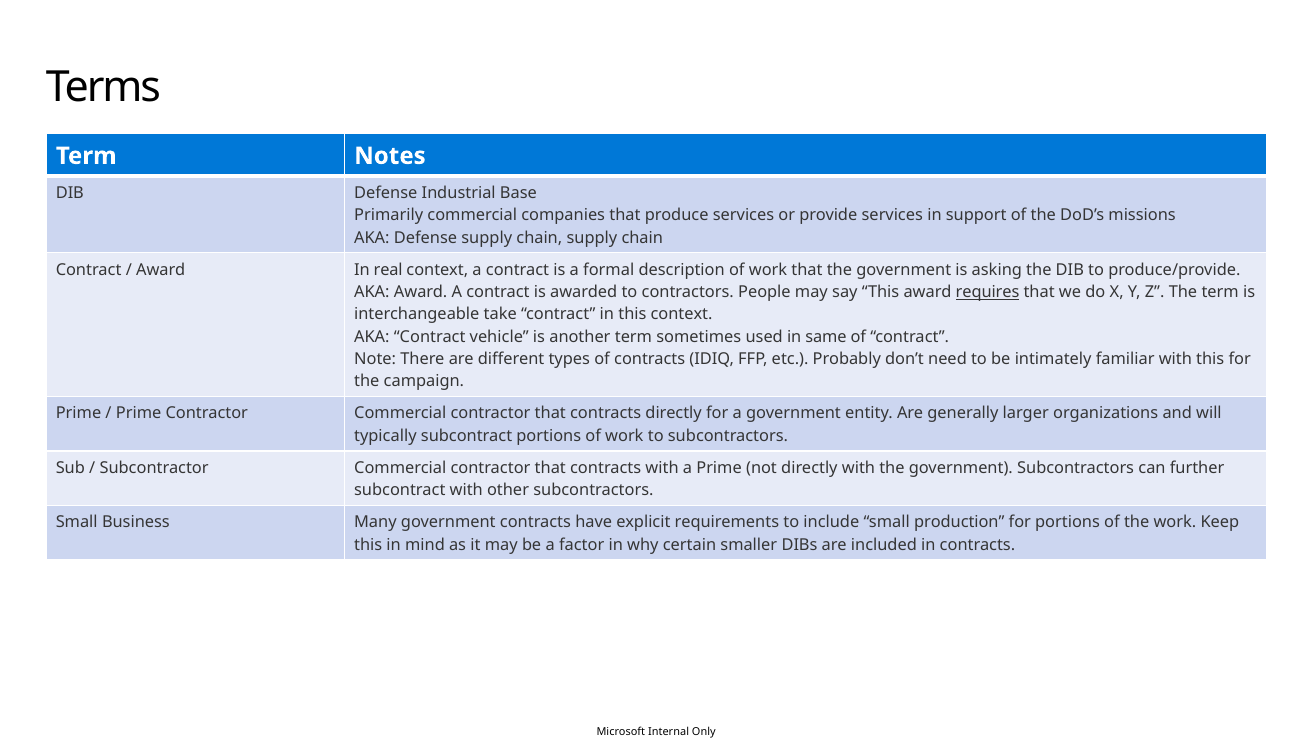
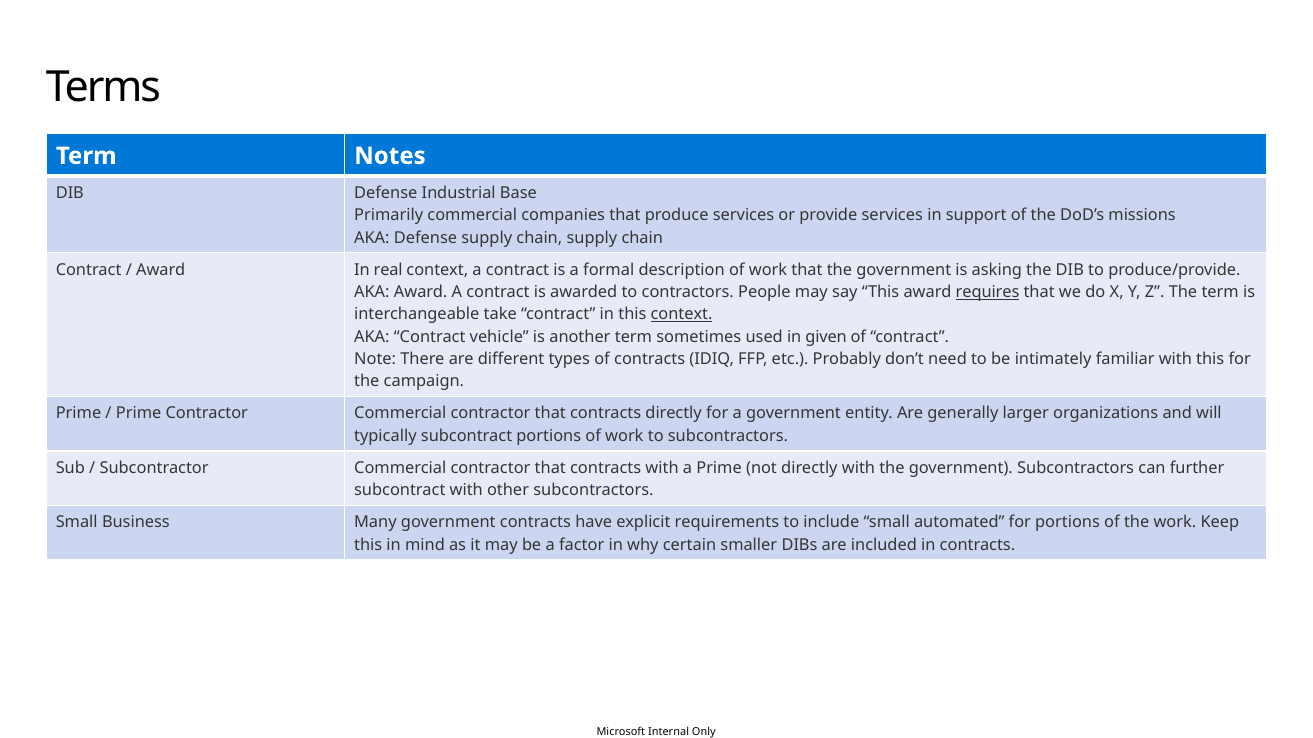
context underline: none -> present (682, 315)
same: same -> given (826, 337)
production: production -> automated (959, 523)
